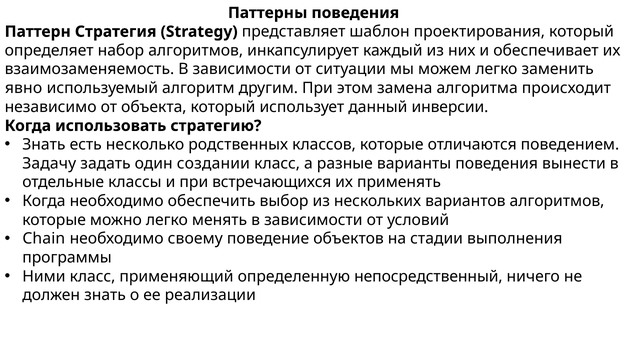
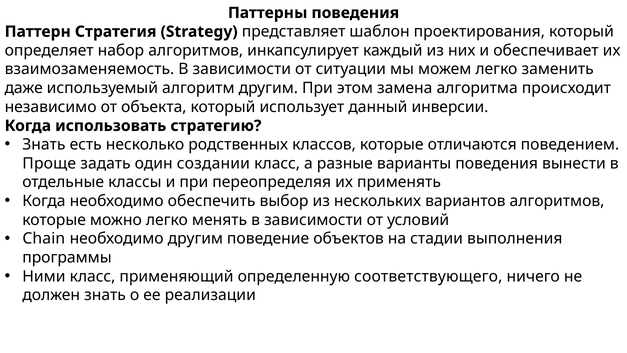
явно: явно -> даже (24, 88)
Задачу: Задачу -> Проще (49, 163)
встречающихся: встречающихся -> переопределяя (272, 182)
необходимо своему: своему -> другим (195, 239)
непосредственный: непосредственный -> соответствующего (428, 276)
